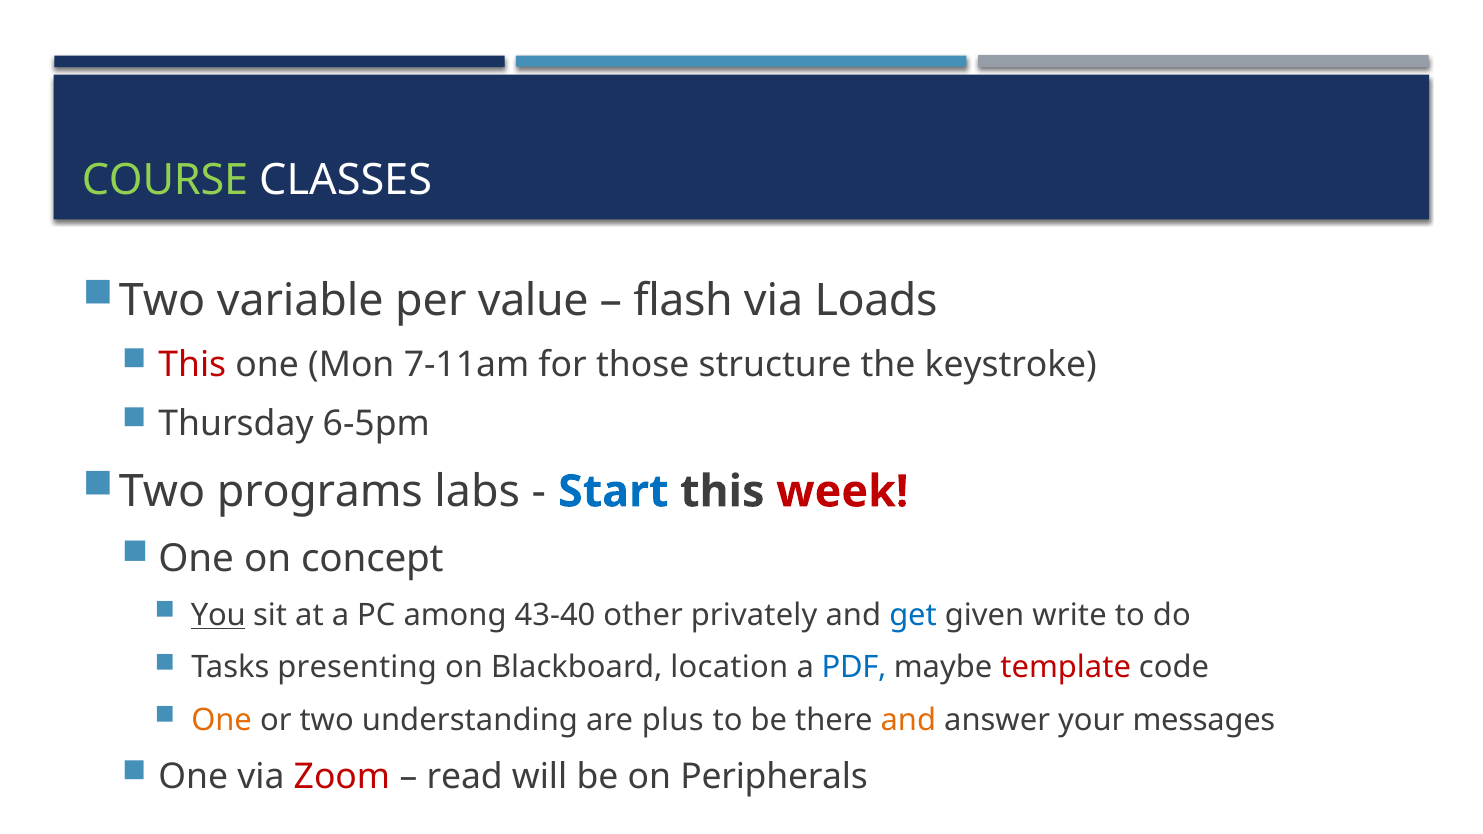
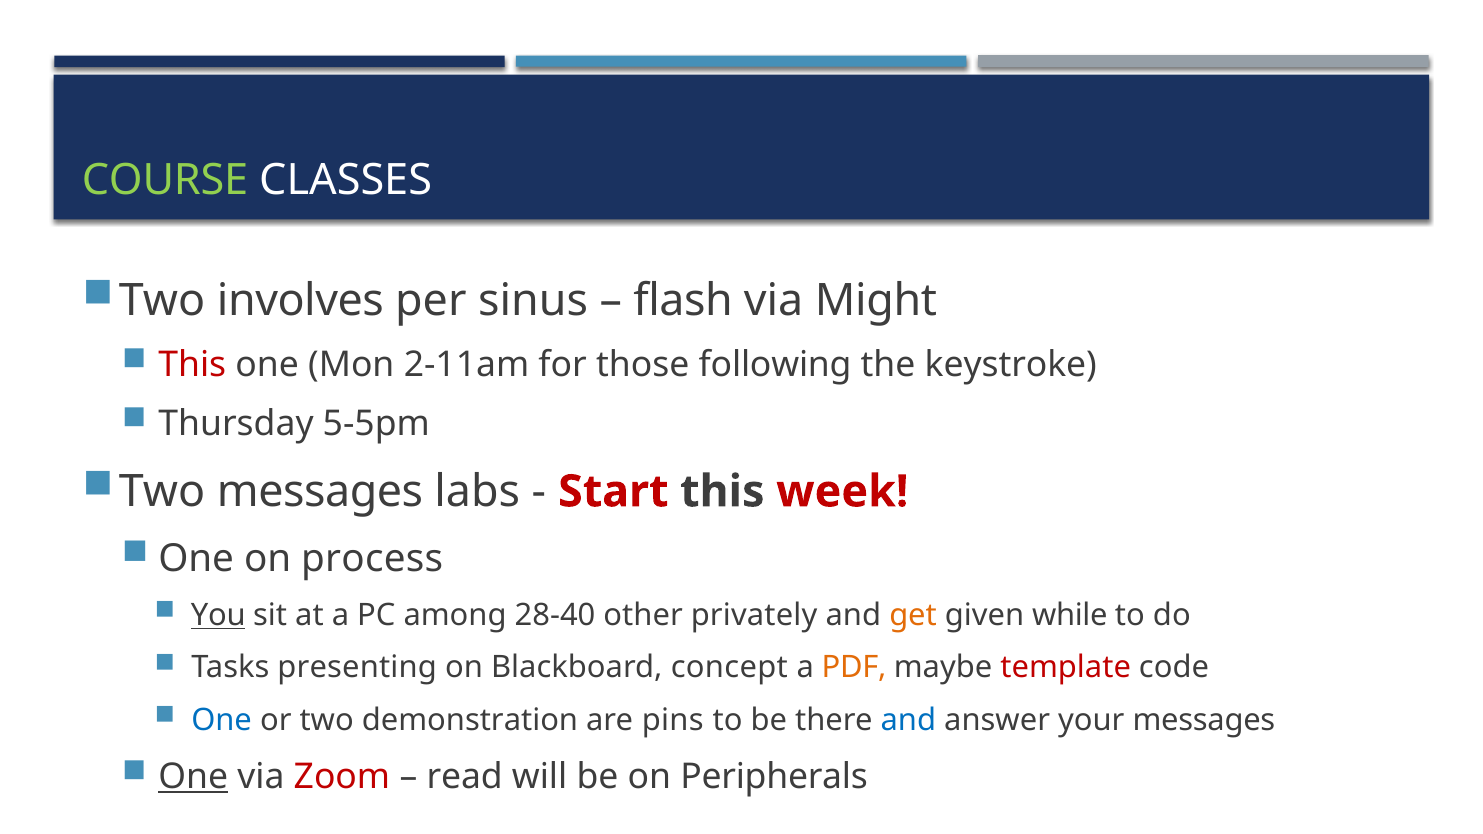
variable: variable -> involves (300, 301)
value: value -> sinus (533, 301)
Loads: Loads -> Might (876, 301)
7-11am: 7-11am -> 2-11am (467, 365)
structure: structure -> following (775, 365)
6-5pm: 6-5pm -> 5-5pm (376, 424)
Two programs: programs -> messages (320, 492)
Start colour: blue -> red (613, 492)
concept: concept -> process (372, 559)
43-40: 43-40 -> 28-40 (555, 615)
get colour: blue -> orange (913, 615)
write: write -> while (1070, 615)
location: location -> concept (729, 668)
PDF colour: blue -> orange (854, 668)
One colour: orange -> blue (222, 720)
understanding: understanding -> demonstration (470, 720)
plus: plus -> pins (673, 720)
and colour: orange -> blue (908, 720)
One underline: none -> present (193, 777)
